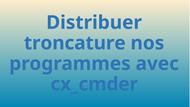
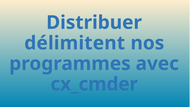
troncature: troncature -> délimitent (75, 43)
